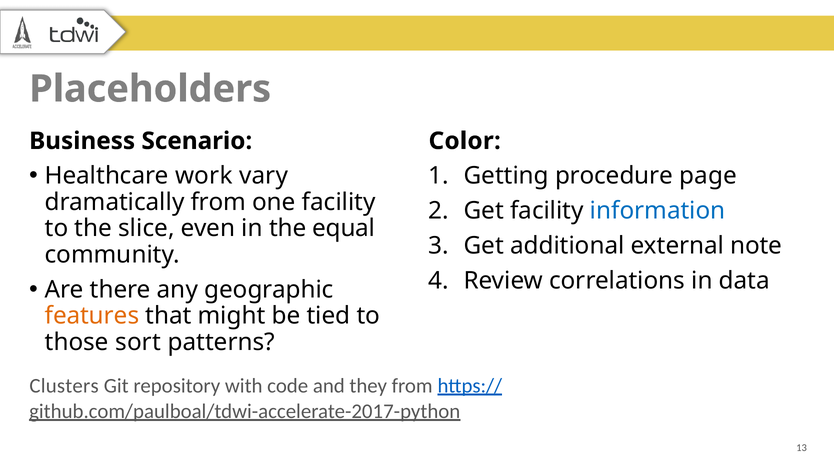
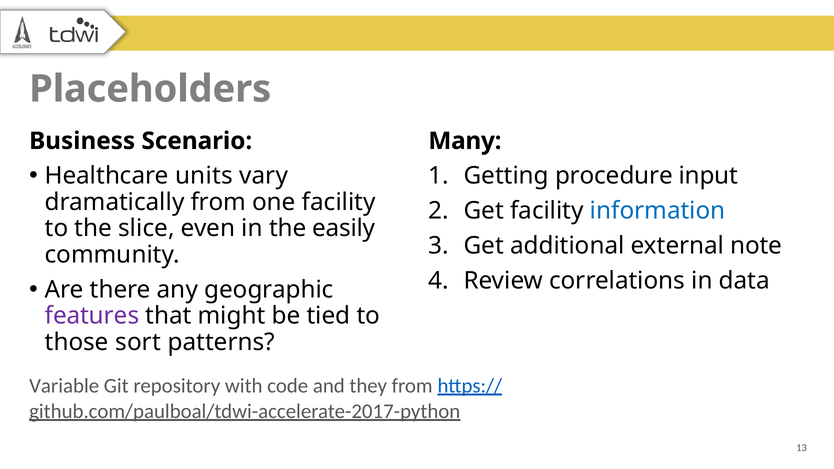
Color: Color -> Many (465, 141)
work: work -> units (204, 176)
page: page -> input (708, 176)
equal: equal -> easily (344, 229)
features colour: orange -> purple (92, 316)
Clusters: Clusters -> Variable (64, 386)
